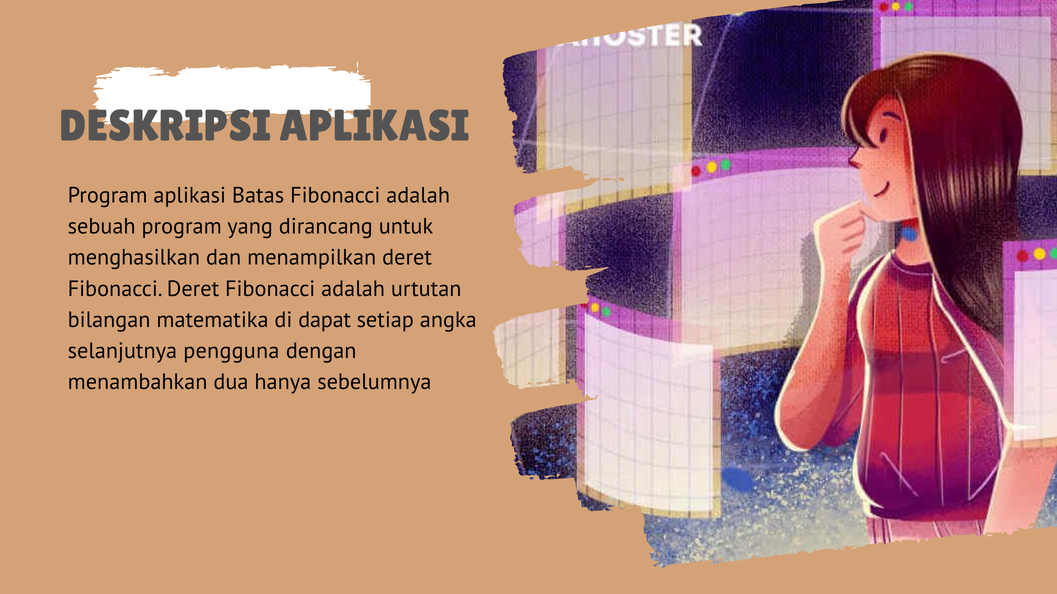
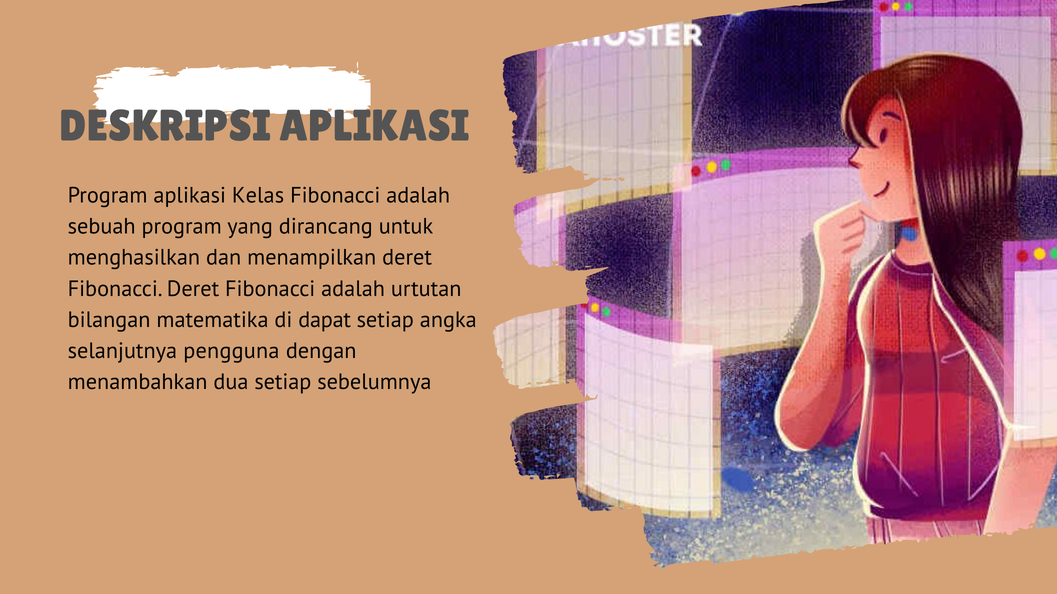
Batas: Batas -> Kelas (258, 196)
dua hanya: hanya -> setiap (283, 382)
